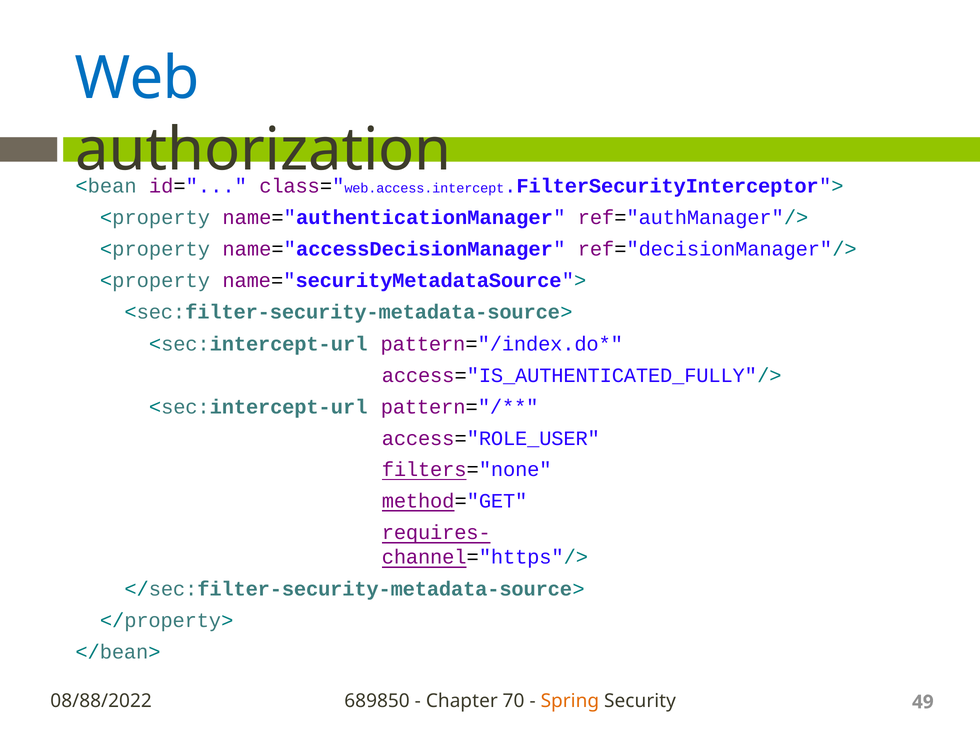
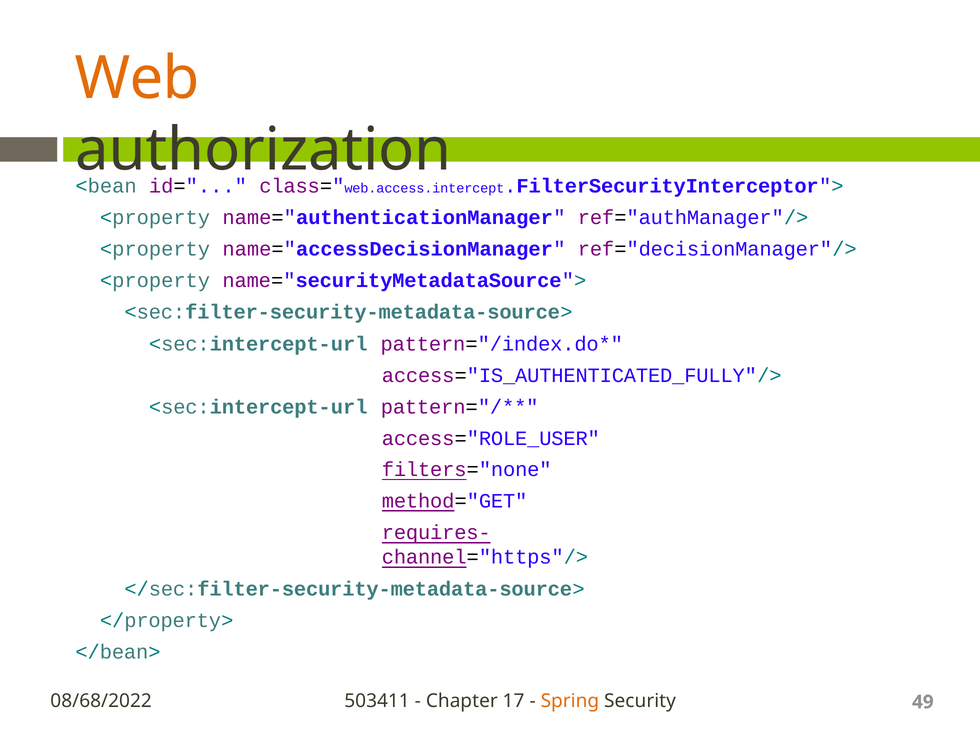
Web colour: blue -> orange (137, 78)
08/88/2022: 08/88/2022 -> 08/68/2022 (101, 701)
689850: 689850 -> 503411 (377, 701)
70: 70 -> 17 (514, 701)
